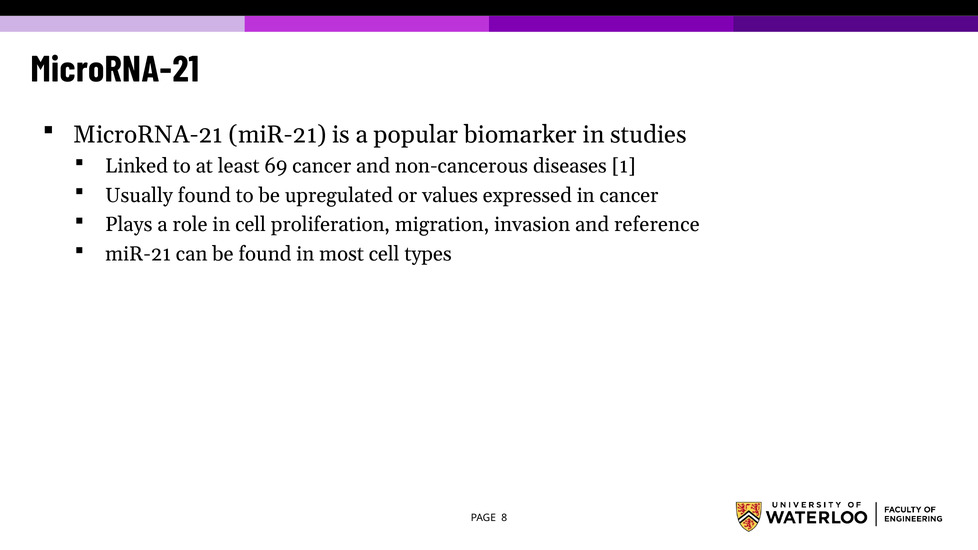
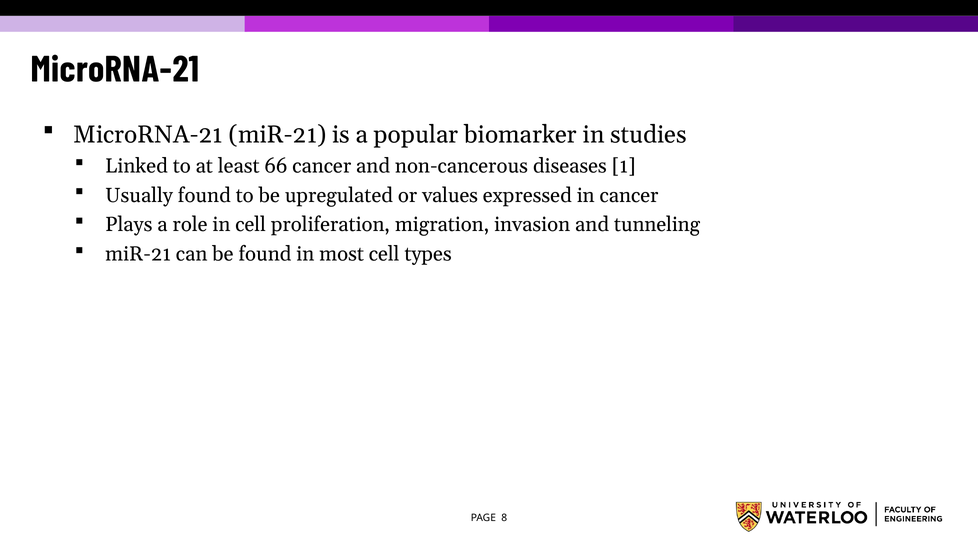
69: 69 -> 66 (276, 166)
reference: reference -> tunneling (657, 225)
